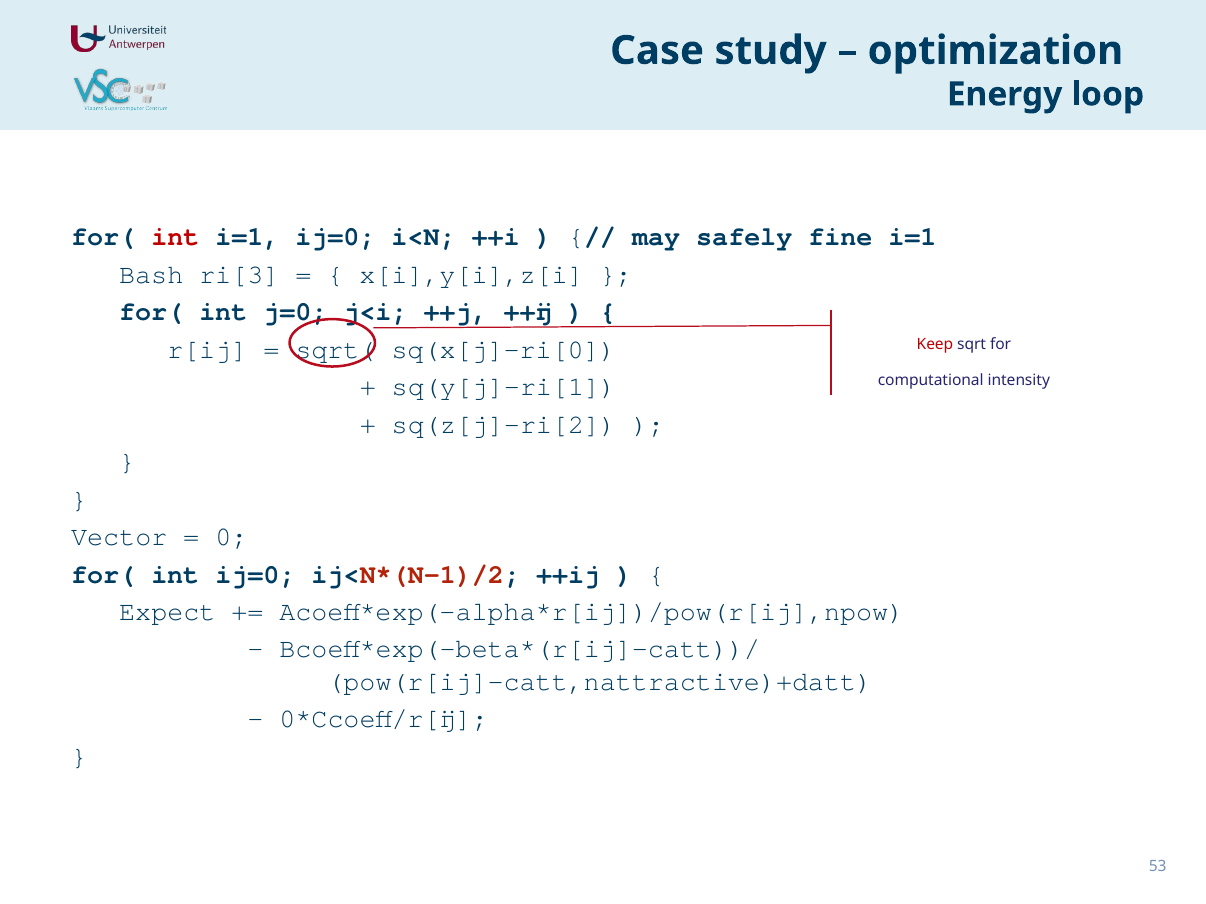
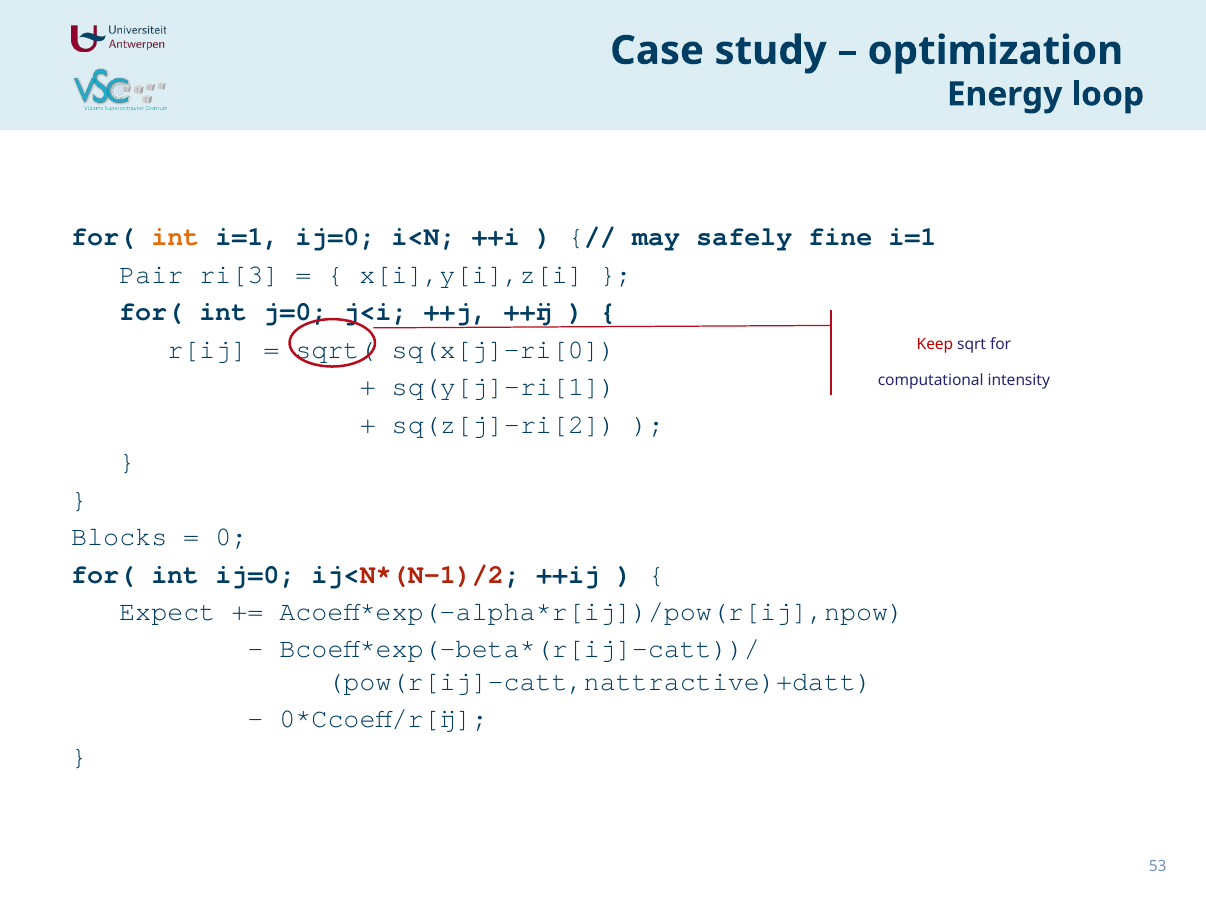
int colour: red -> orange (175, 237)
Bash: Bash -> Pair (151, 274)
Vector: Vector -> Blocks (119, 537)
